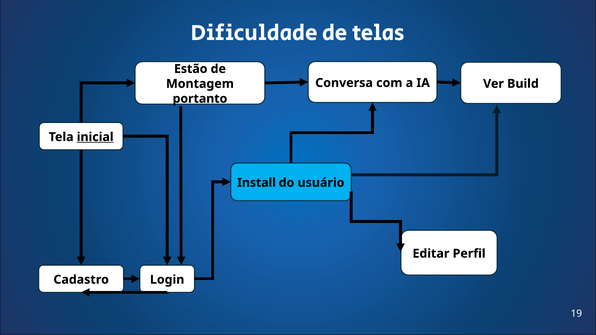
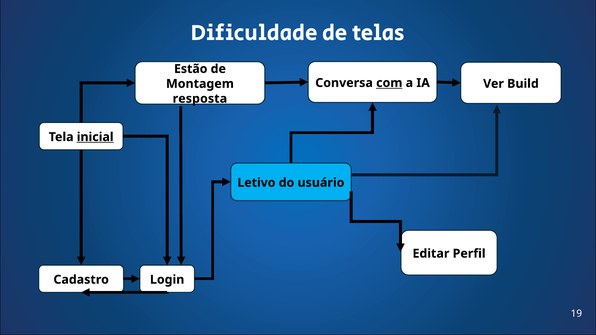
com underline: none -> present (389, 83)
portanto: portanto -> resposta (200, 99)
Install: Install -> Letivo (256, 183)
